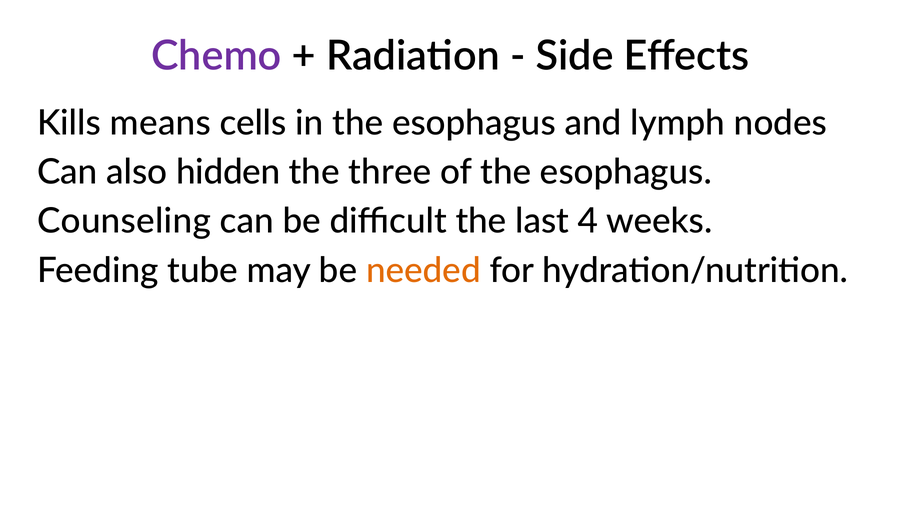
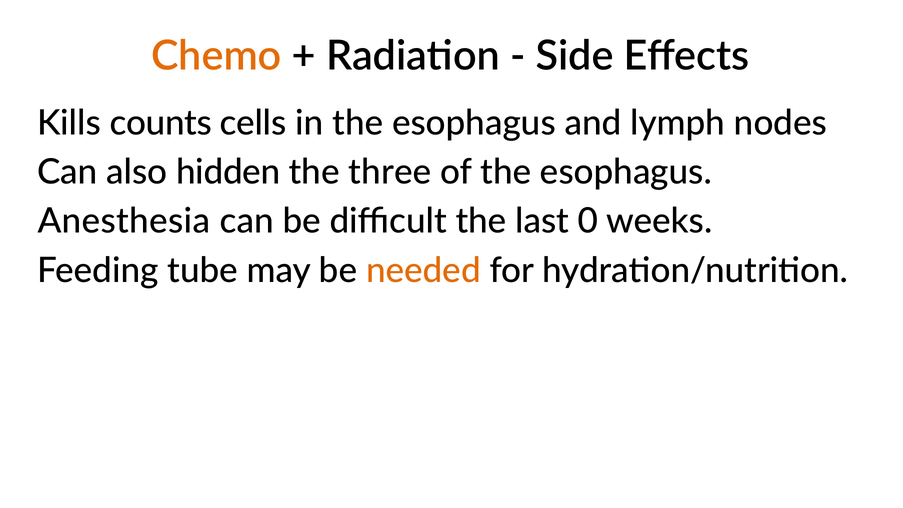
Chemo colour: purple -> orange (216, 56)
means: means -> counts (161, 123)
Counseling: Counseling -> Anesthesia (124, 221)
4: 4 -> 0 (588, 221)
